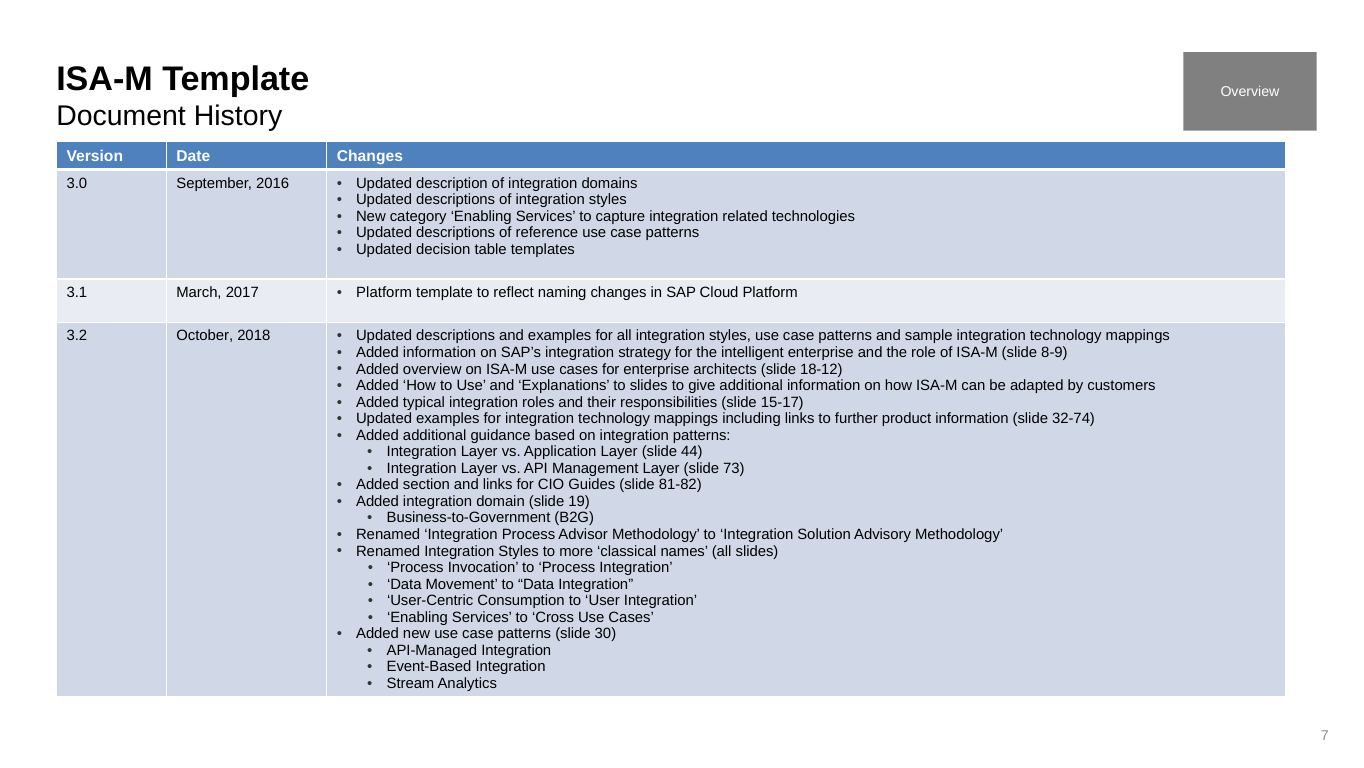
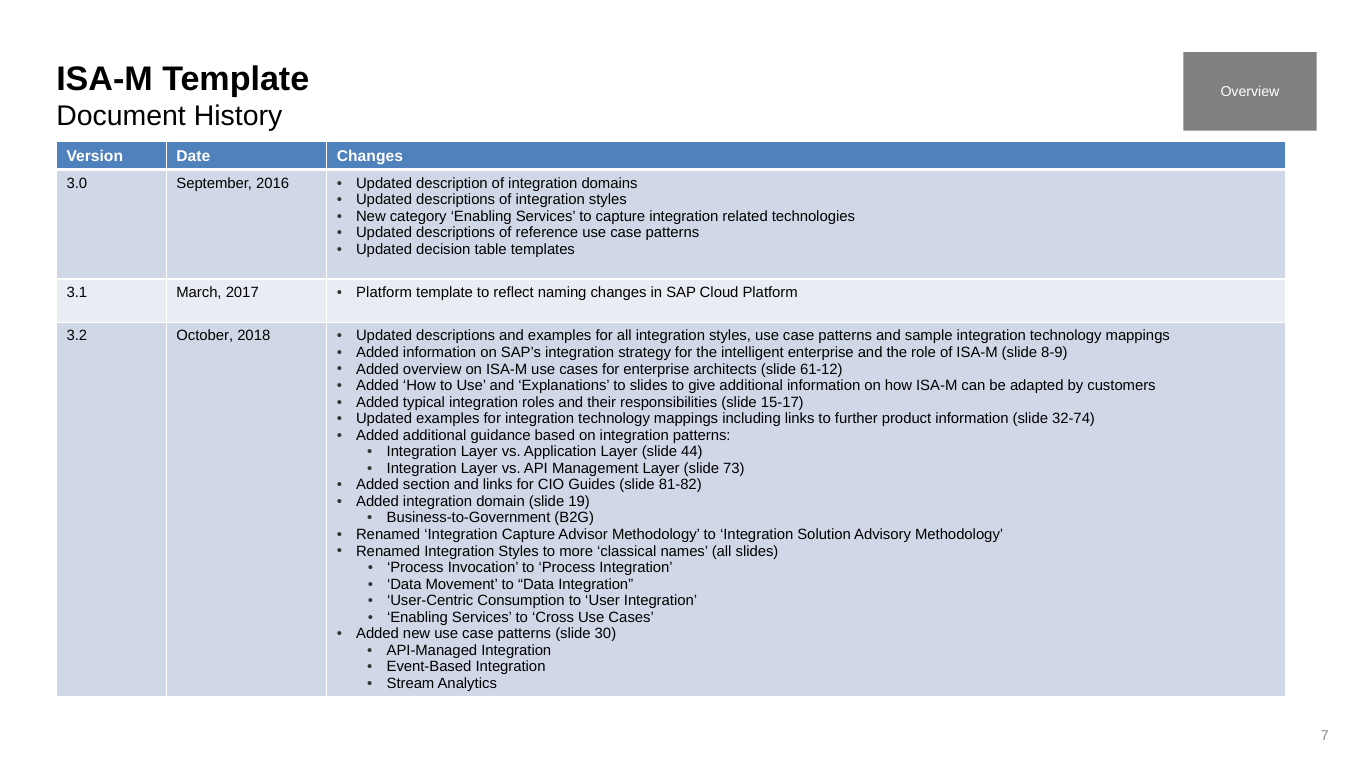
18-12: 18-12 -> 61-12 (821, 369)
Integration Process: Process -> Capture (529, 535)
